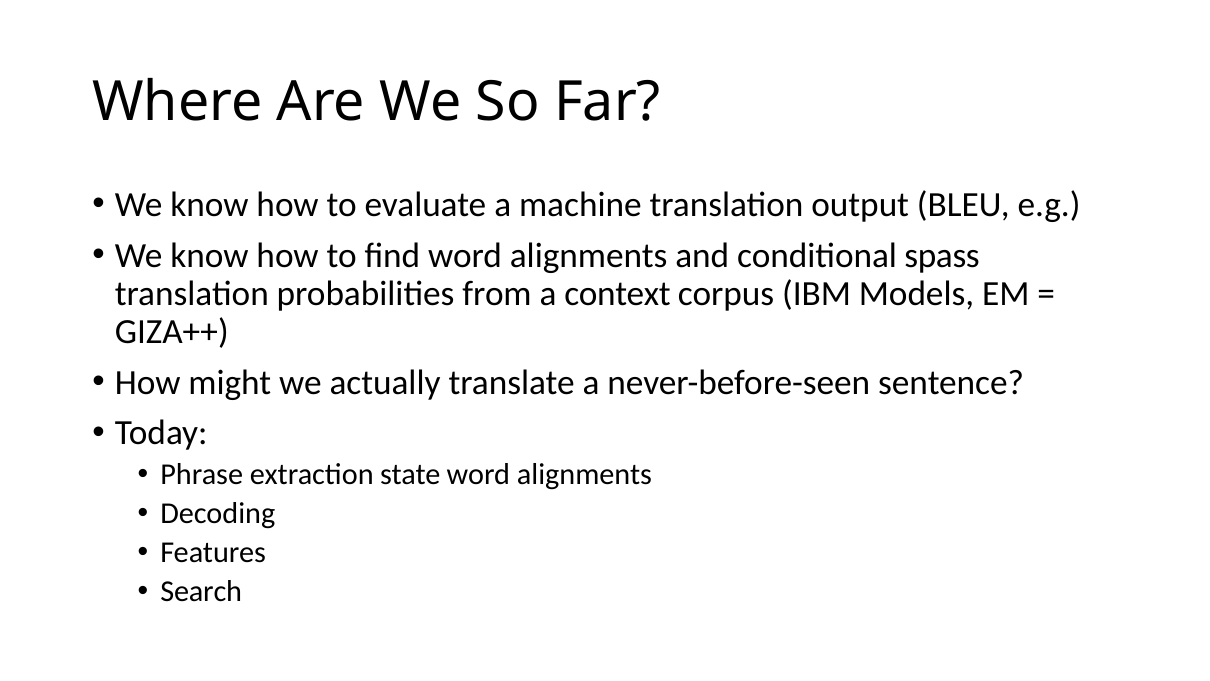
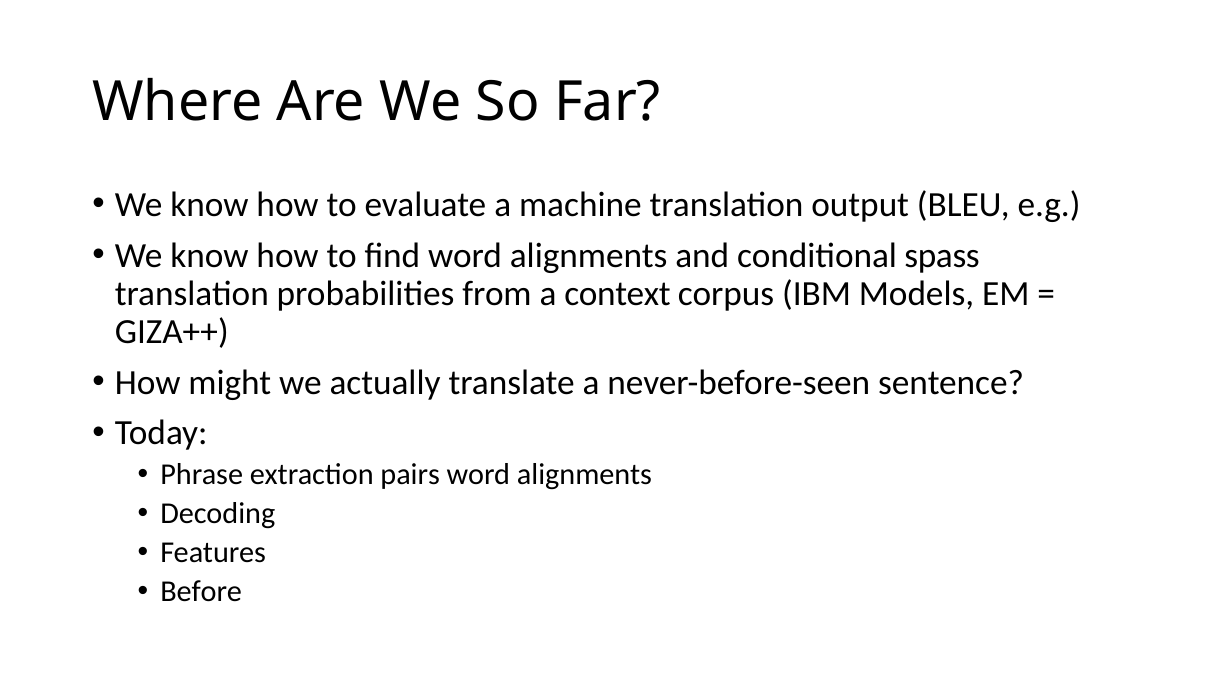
state: state -> pairs (410, 475)
Search: Search -> Before (201, 592)
